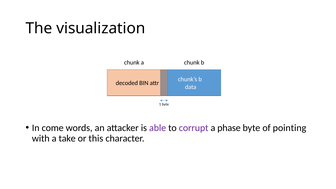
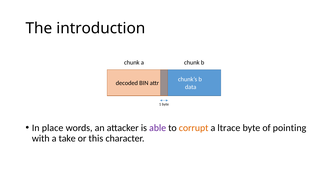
visualization: visualization -> introduction (101, 28)
come: come -> place (53, 128)
corrupt colour: purple -> orange (194, 128)
phase: phase -> ltrace (229, 128)
